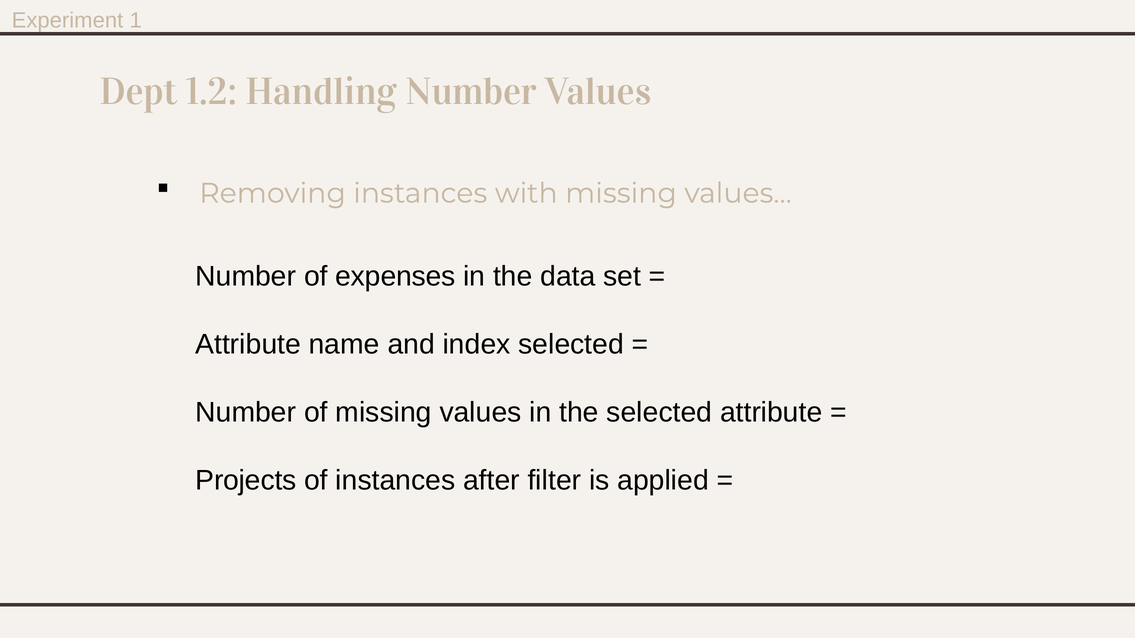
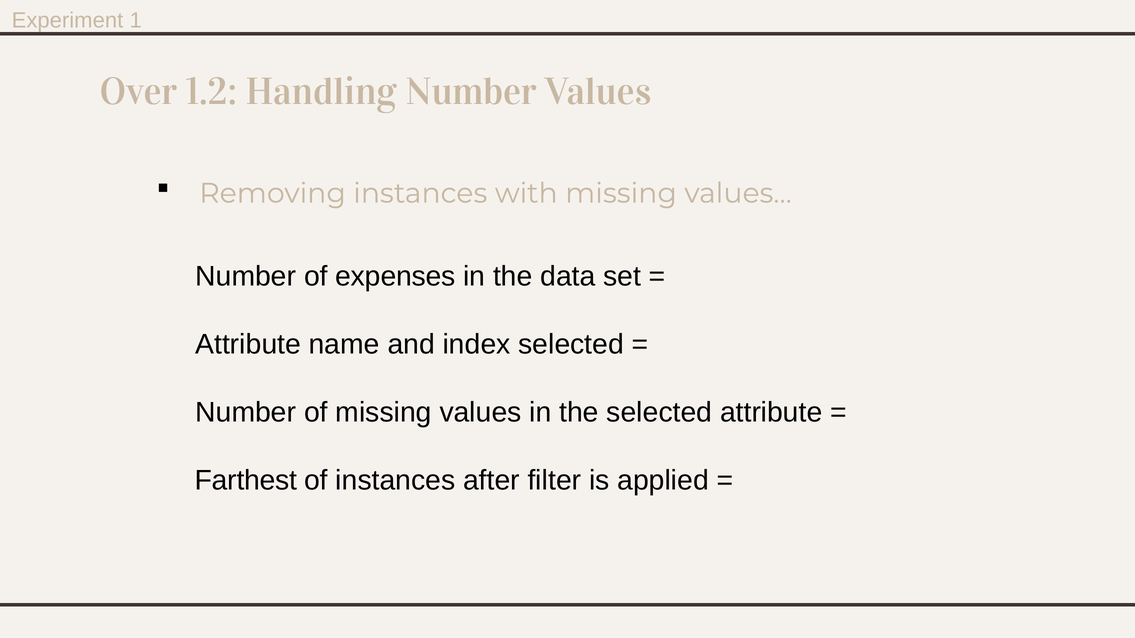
Dept: Dept -> Over (139, 92)
Projects: Projects -> Farthest (246, 481)
